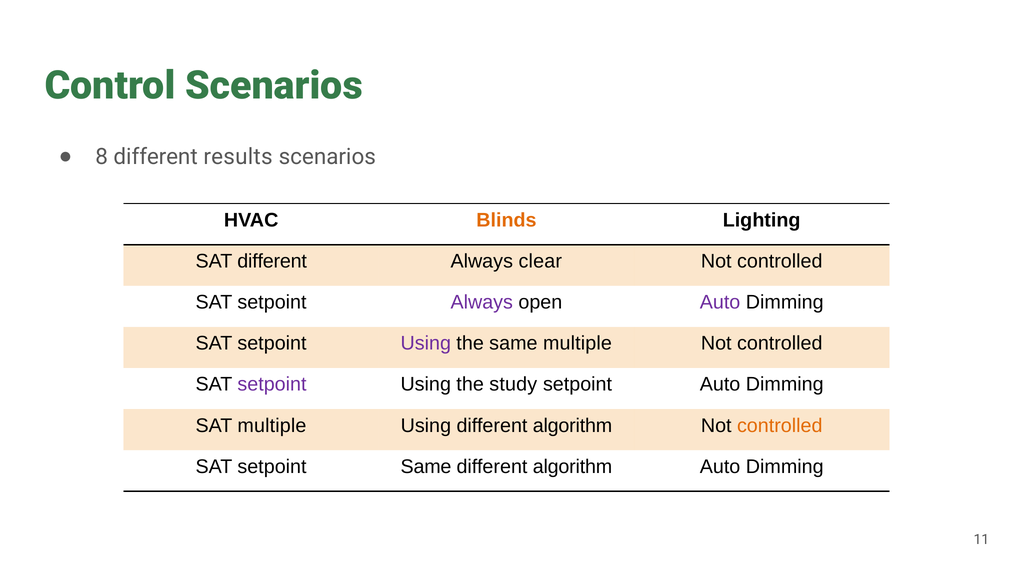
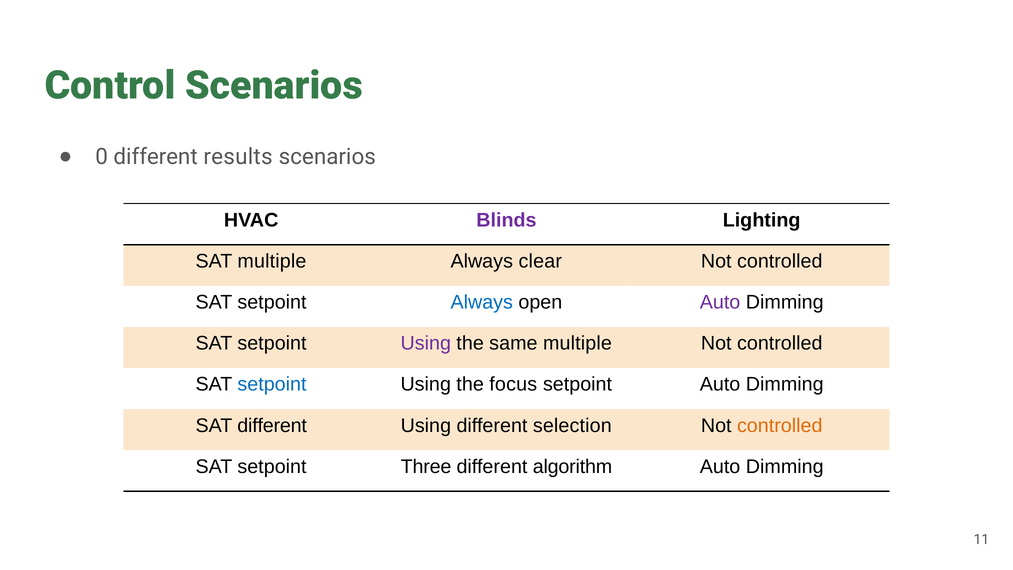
8: 8 -> 0 (102, 157)
Blinds colour: orange -> purple (506, 220)
SAT different: different -> multiple (272, 261)
Always colour: purple -> blue (482, 302)
setpoint colour: purple -> blue (272, 384)
study: study -> focus (513, 384)
SAT multiple: multiple -> different (272, 425)
Using different algorithm: algorithm -> selection (572, 425)
setpoint Same: Same -> Three (426, 466)
